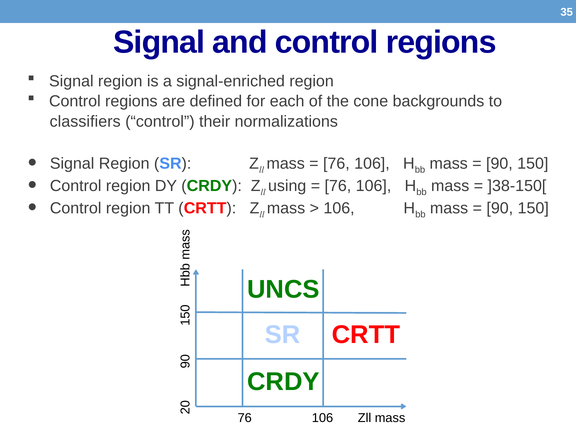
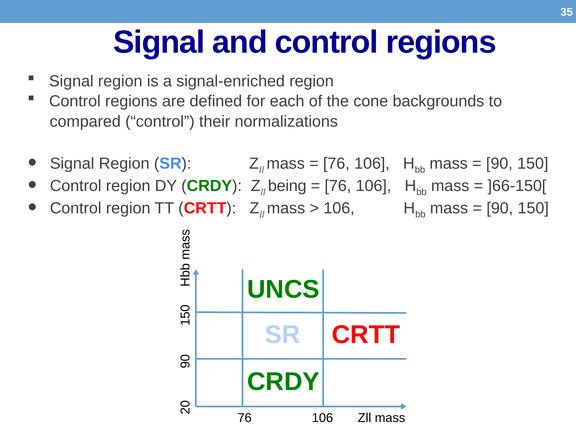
classifiers: classifiers -> compared (85, 122)
using: using -> being (287, 186)
]38-150[: ]38-150[ -> ]66-150[ (517, 186)
